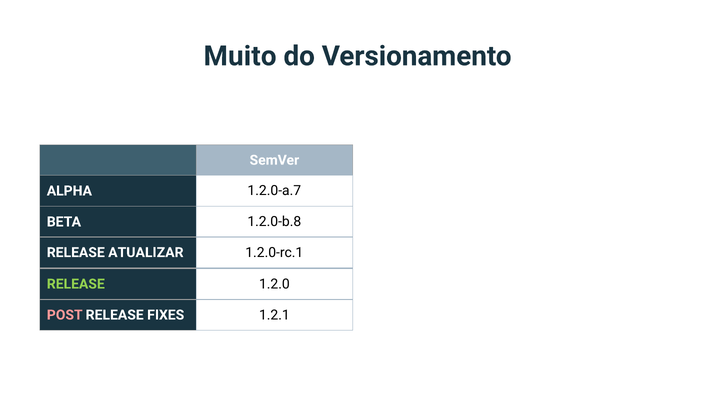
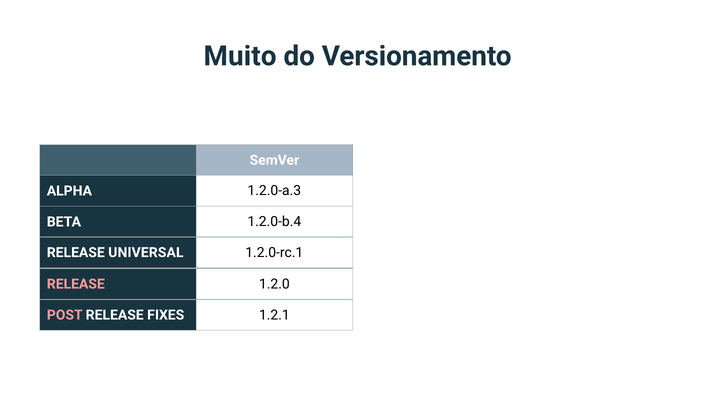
1.2.0-a.7: 1.2.0-a.7 -> 1.2.0-a.3 (274, 191)
1.2.0-b.8: 1.2.0-b.8 -> 1.2.0-b.4 (274, 222)
ATUALIZAR: ATUALIZAR -> UNIVERSAL (146, 253)
RELEASE colour: light green -> pink (76, 284)
